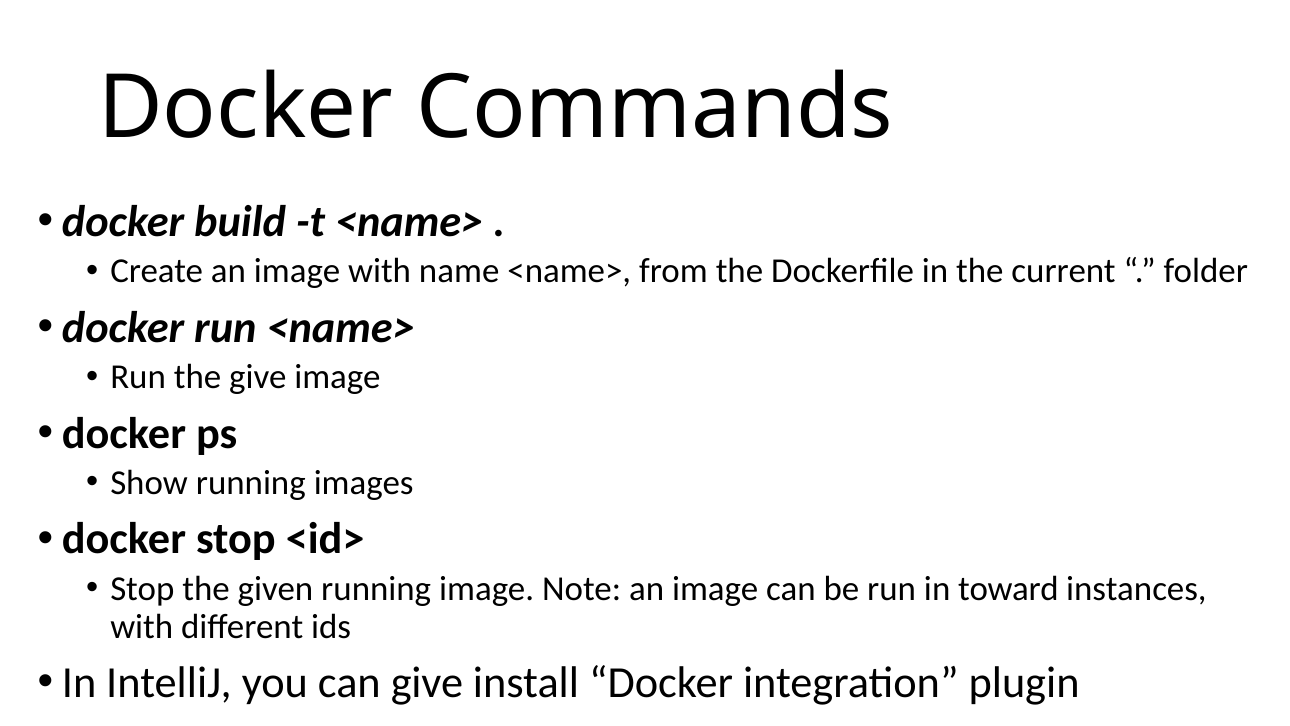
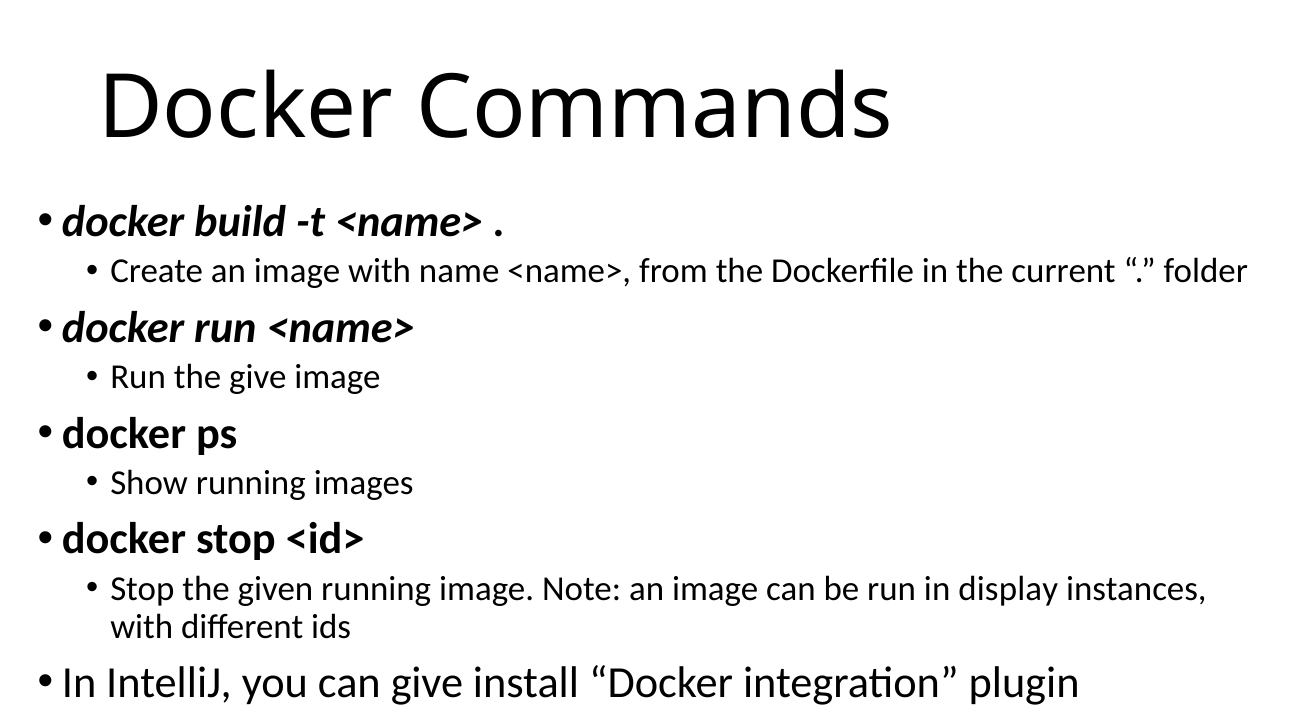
toward: toward -> display (1008, 588)
